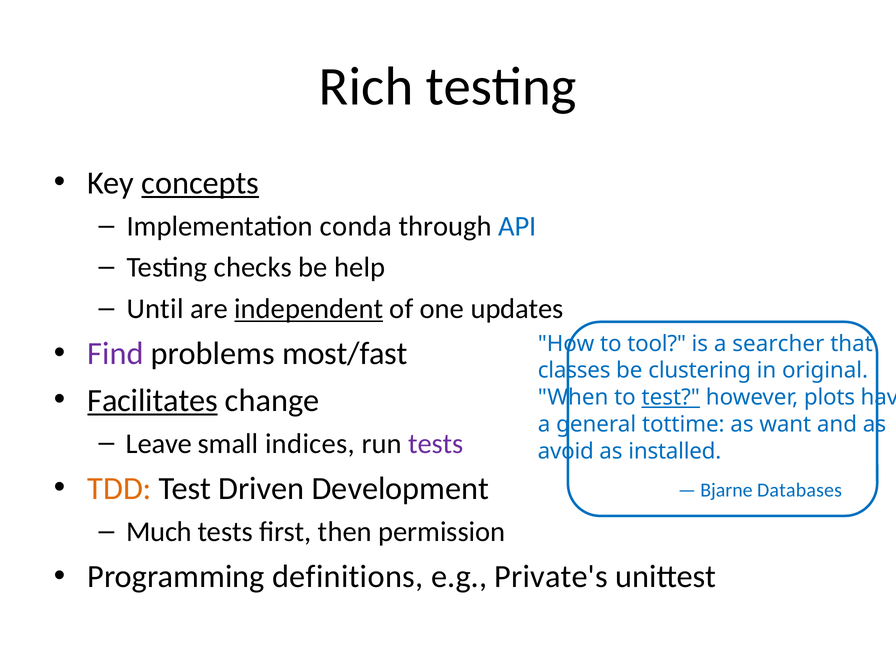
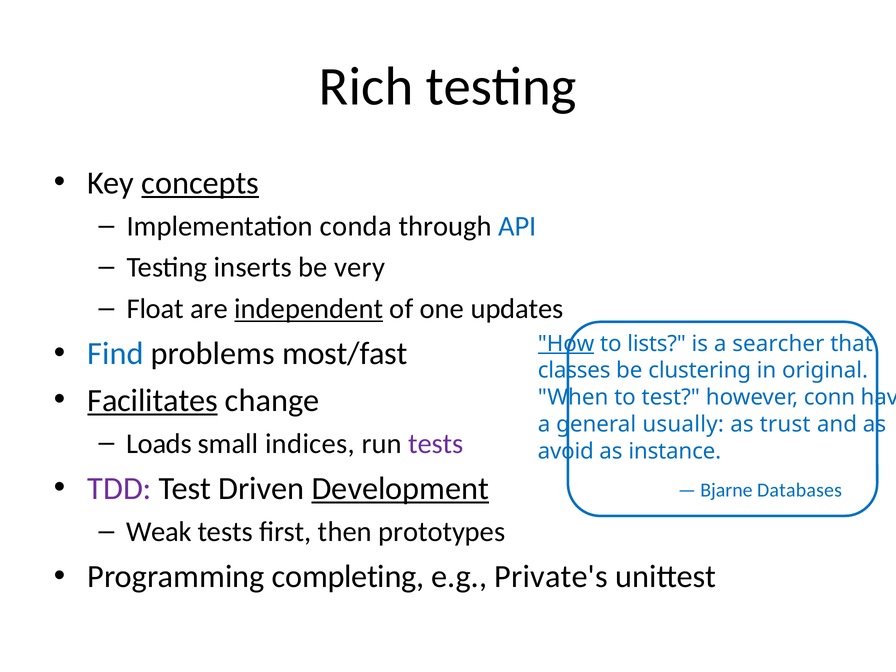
checks: checks -> inserts (253, 268)
help: help -> very (360, 268)
Until: Until -> Float (155, 309)
Find colour: purple -> blue (115, 354)
How underline: none -> present (566, 344)
tool: tool -> lists (657, 344)
test underline: present -> none (671, 397)
plots: plots -> conn (829, 397)
tottime: tottime -> usually (683, 424)
want: want -> trust (785, 424)
Leave: Leave -> Loads (159, 444)
installed: installed -> instance (675, 451)
TDD colour: orange -> purple (119, 489)
Development underline: none -> present (400, 489)
Much: Much -> Weak (159, 532)
permission: permission -> prototypes (442, 532)
definitions: definitions -> completing (348, 577)
